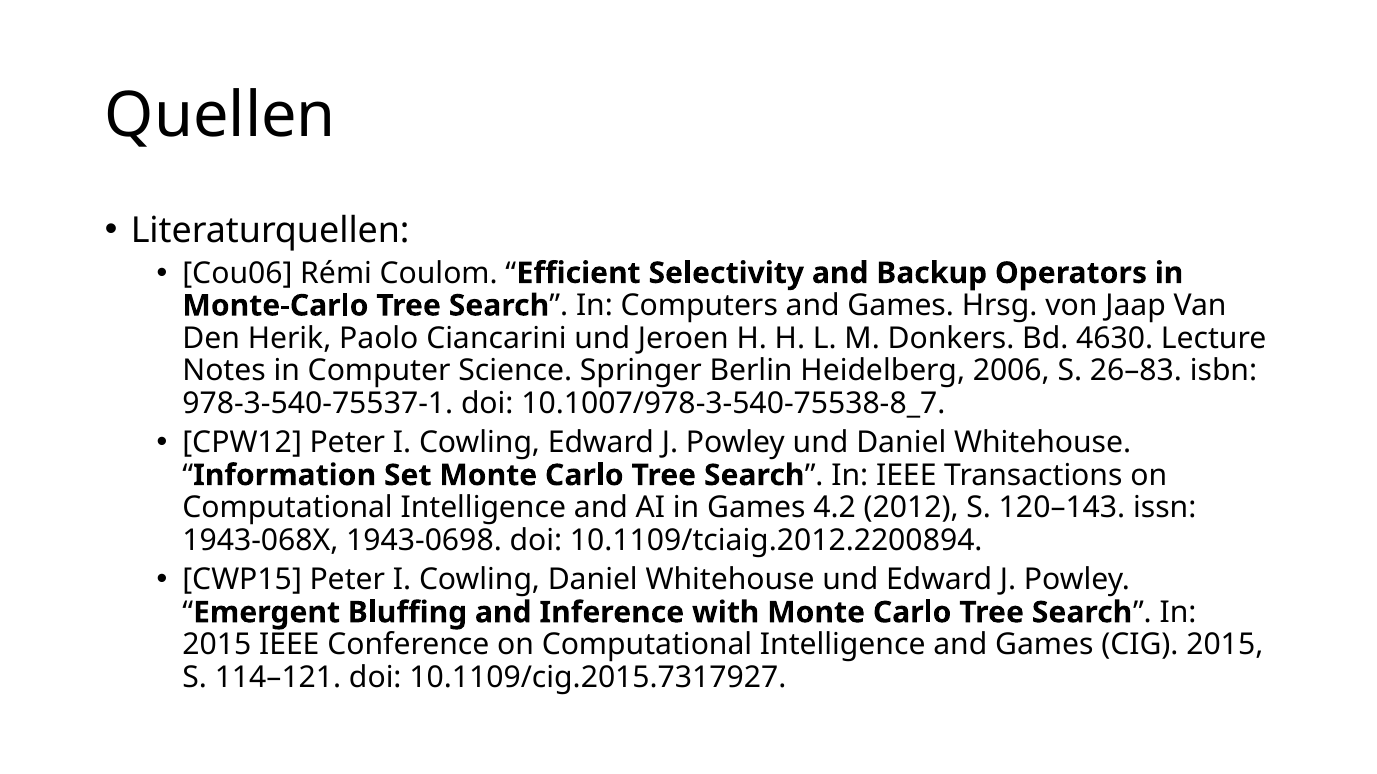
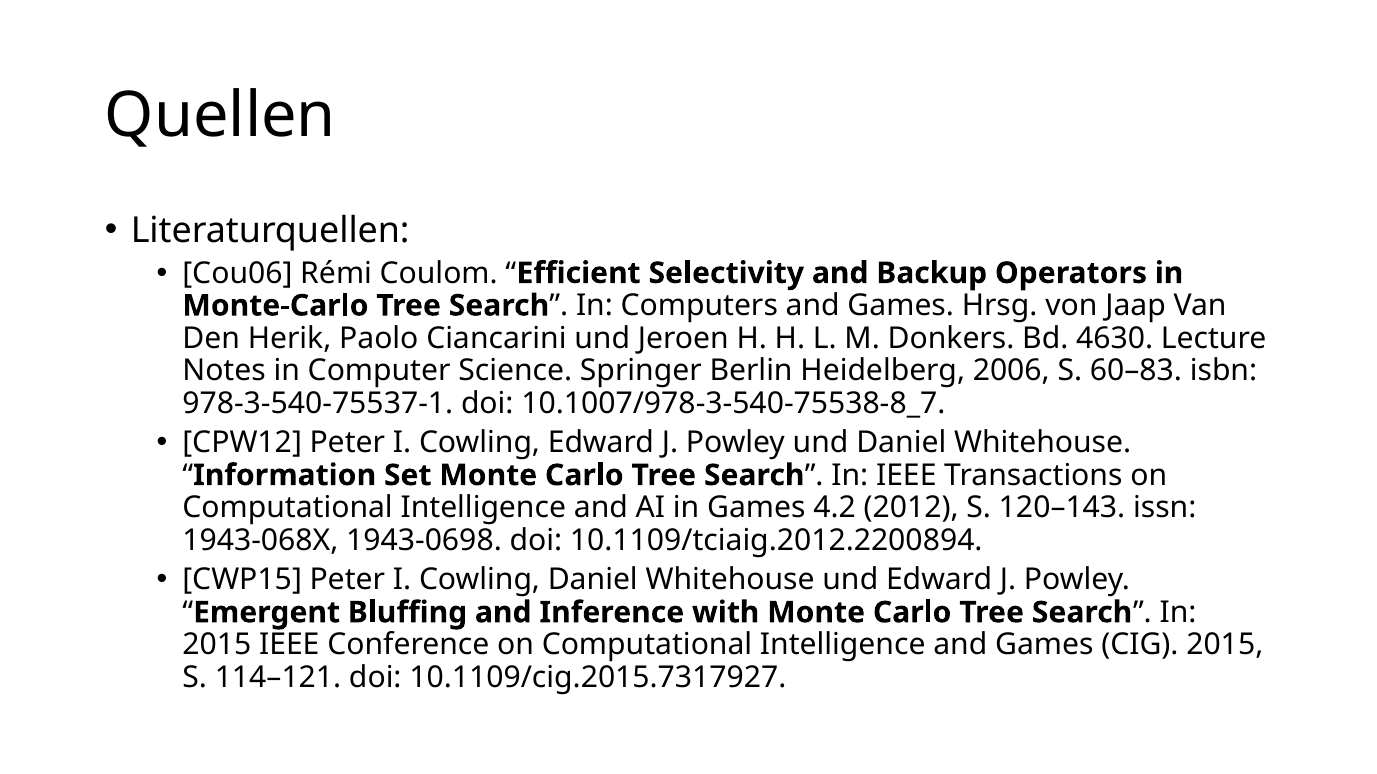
26–83: 26–83 -> 60–83 (1136, 371)
